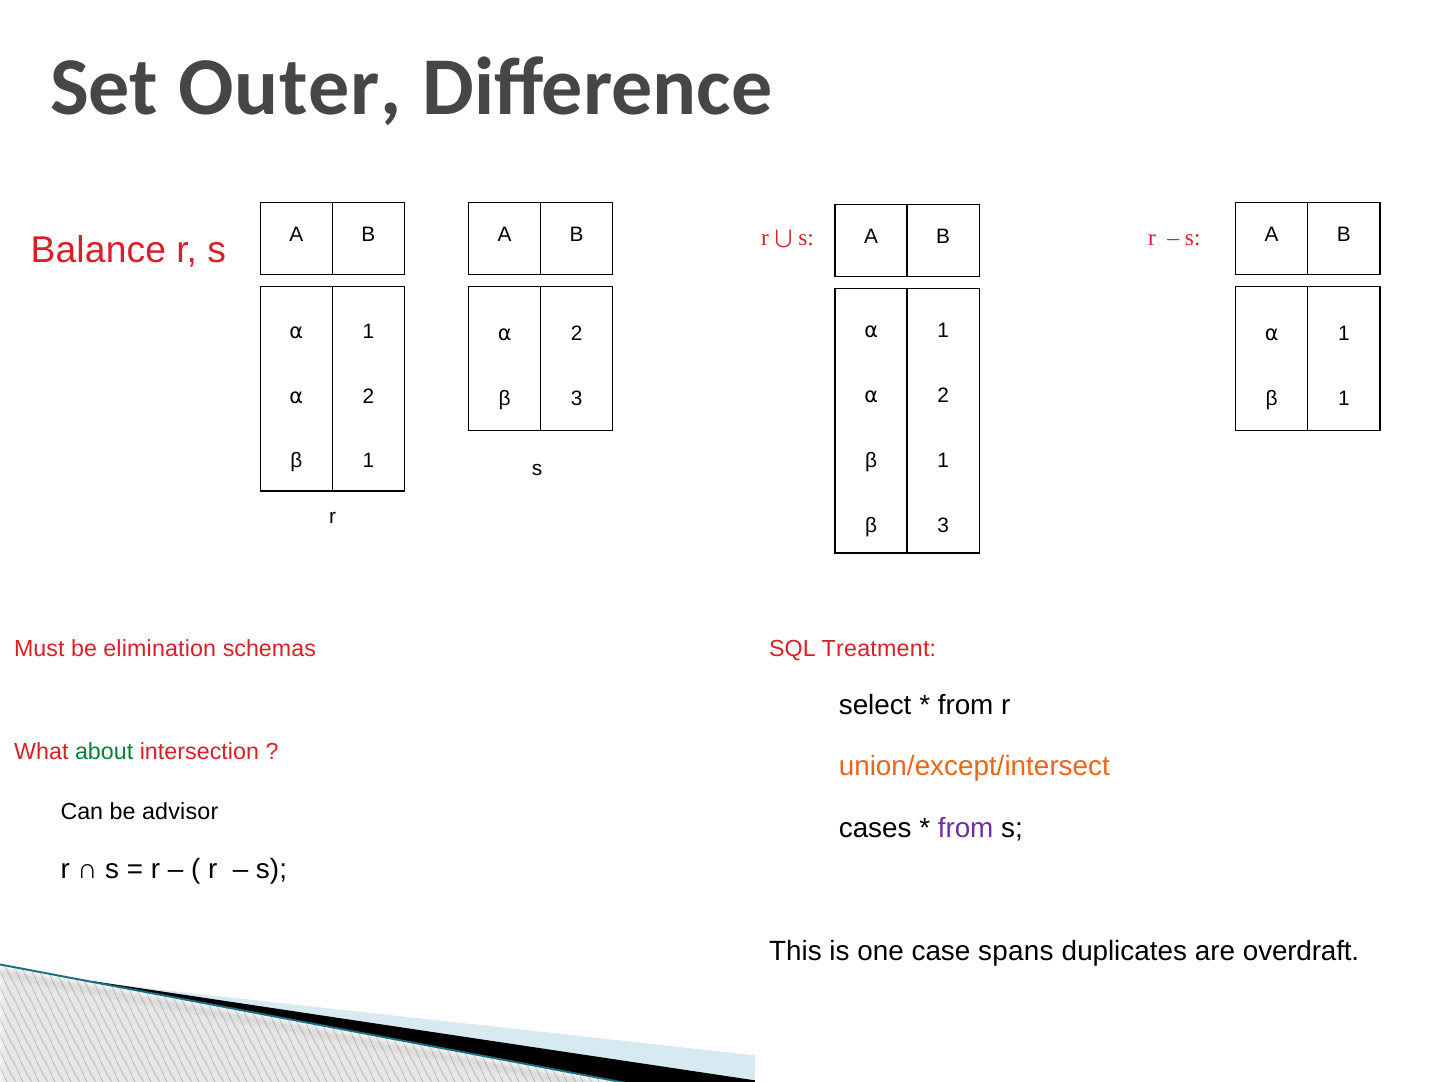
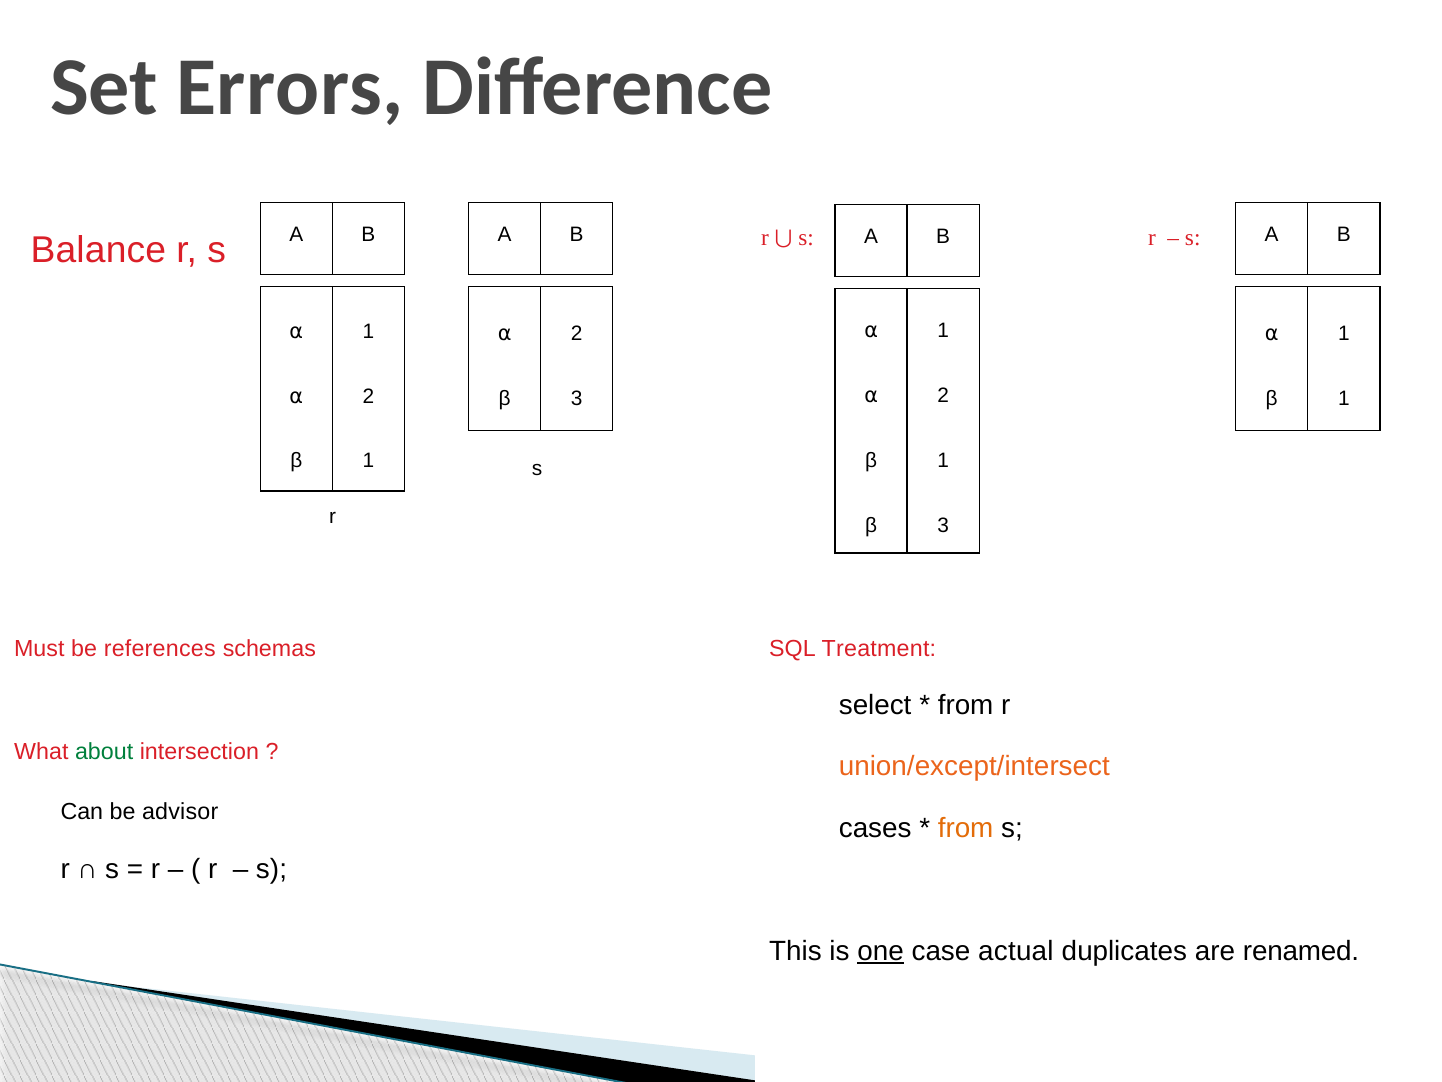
Outer: Outer -> Errors (290, 87)
elimination: elimination -> references (160, 649)
from colour: purple -> orange (966, 828)
one underline: none -> present (881, 951)
spans: spans -> actual (1016, 951)
overdraft: overdraft -> renamed (1301, 951)
